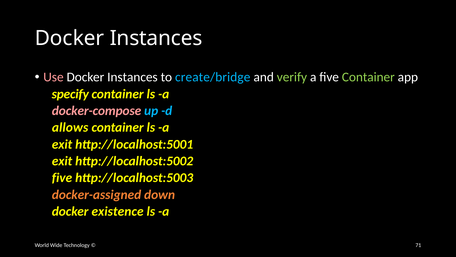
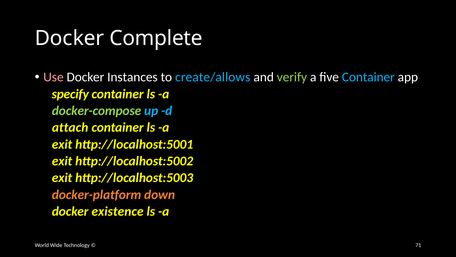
Instances: Instances -> Complete (156, 38)
create/bridge: create/bridge -> create/allows (213, 77)
Container colour: light green -> light blue (368, 77)
docker-compose colour: pink -> light green (97, 111)
allows: allows -> attach (70, 127)
five: five -> exit (62, 178)
docker-assigned: docker-assigned -> docker-platform (97, 194)
